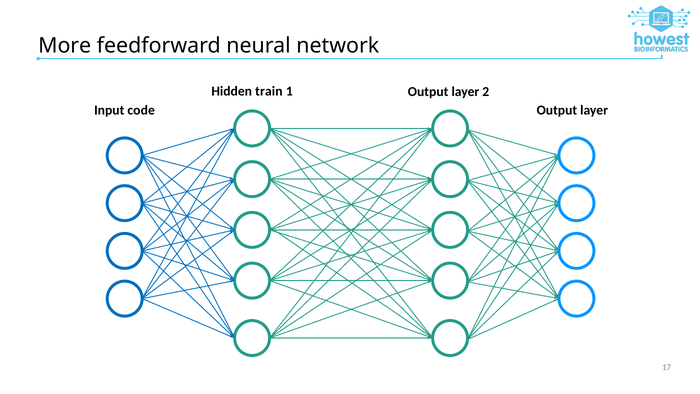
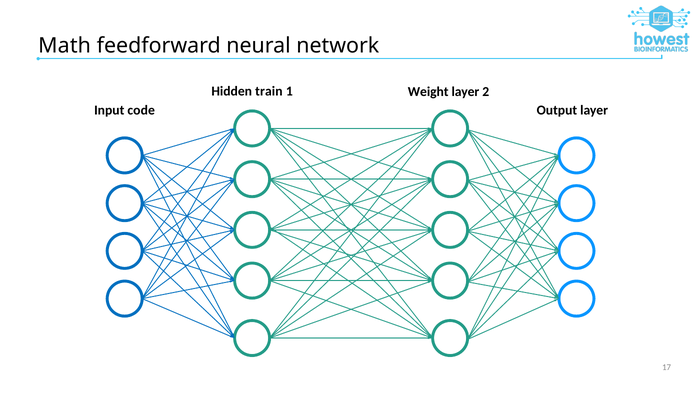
More: More -> Math (65, 45)
Output: Output -> Weight (428, 92)
